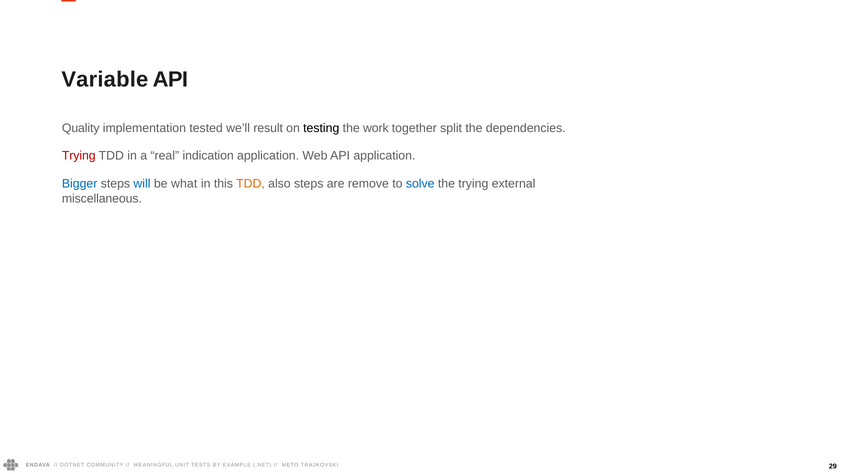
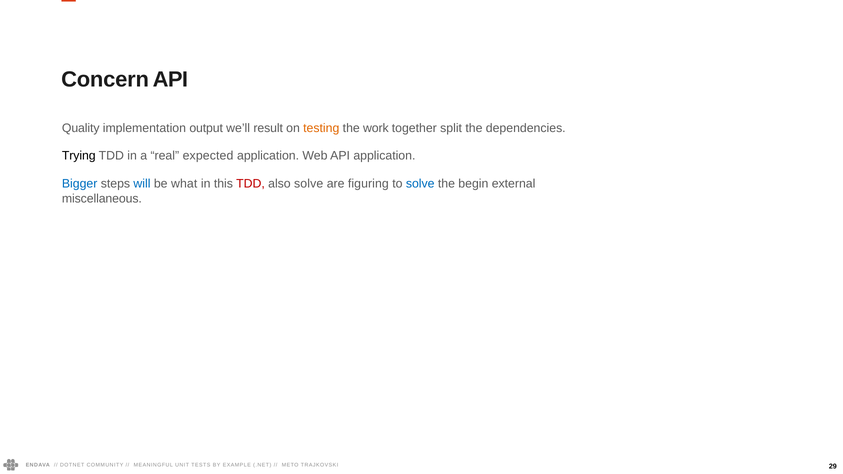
Variable: Variable -> Concern (105, 79)
tested: tested -> output (206, 128)
testing colour: black -> orange (321, 128)
Trying colour: red -> black (79, 156)
indication: indication -> expected (208, 156)
TDD colour: orange -> red (251, 184)
also steps: steps -> solve (309, 184)
remove: remove -> figuring (368, 184)
the trying: trying -> begin (473, 184)
